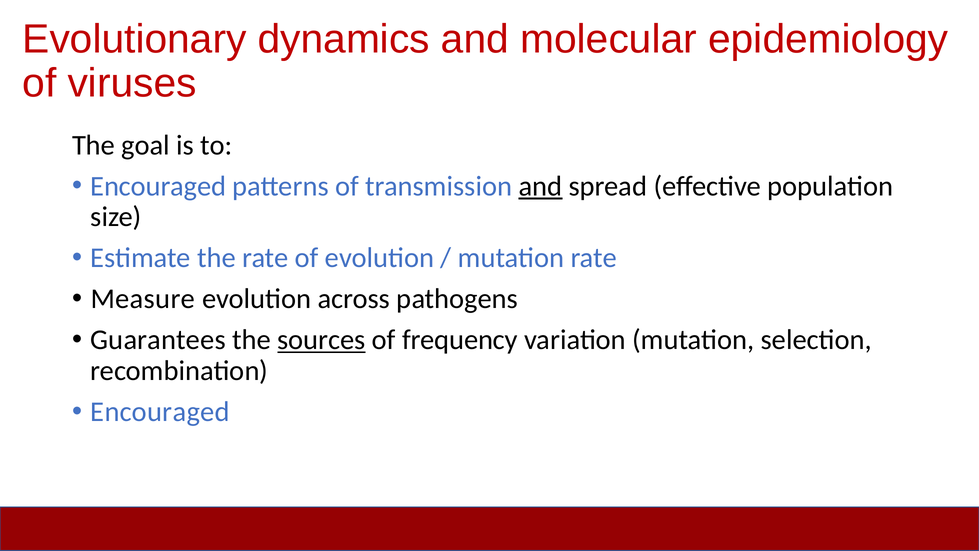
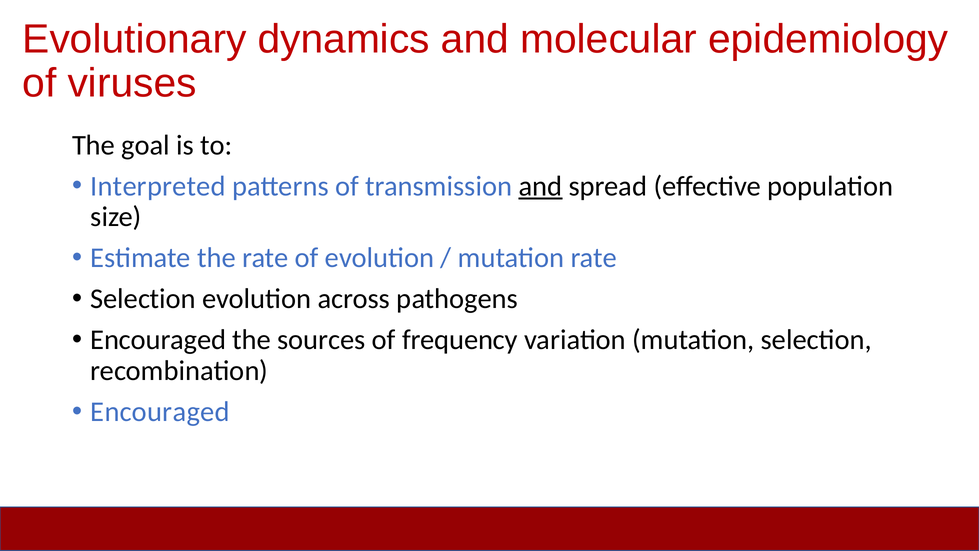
Encouraged: Encouraged -> Interpreted (158, 186)
Measure: Measure -> Selection (143, 299)
Guarantees: Guarantees -> Encouraged (158, 340)
sources underline: present -> none (321, 340)
